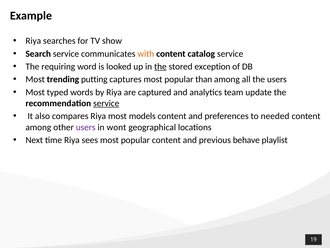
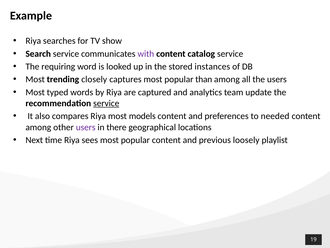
with colour: orange -> purple (146, 54)
the underline: present -> none (160, 66)
exception: exception -> instances (212, 66)
putting: putting -> closely (94, 79)
wont: wont -> there (117, 127)
behave: behave -> loosely (246, 140)
